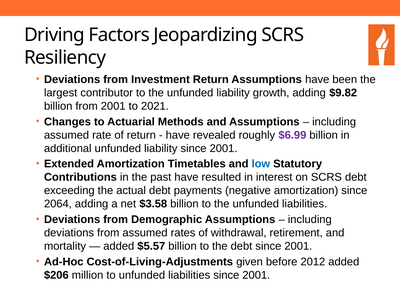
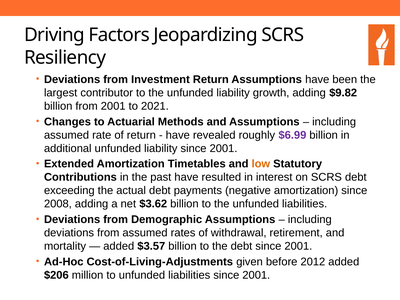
low colour: blue -> orange (261, 164)
2064: 2064 -> 2008 (58, 204)
$3.58: $3.58 -> $3.62 (153, 204)
$5.57: $5.57 -> $3.57 (151, 246)
